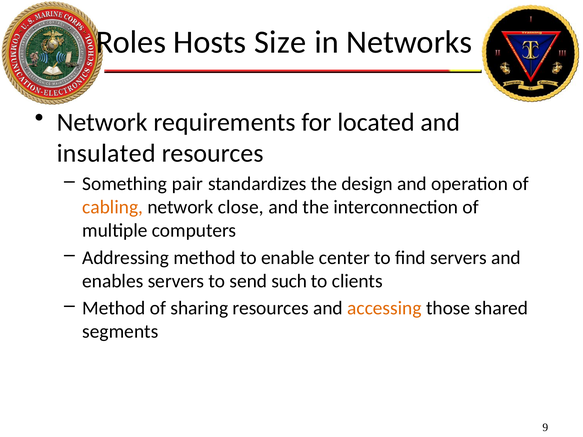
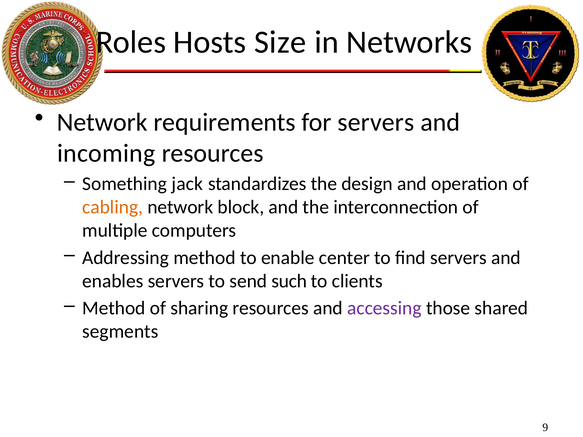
for located: located -> servers (376, 122)
insulated: insulated -> incoming (106, 153)
pair: pair -> jack (187, 184)
close: close -> block (241, 207)
accessing colour: orange -> purple (384, 308)
